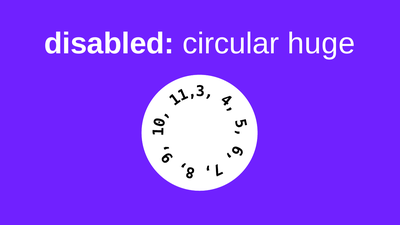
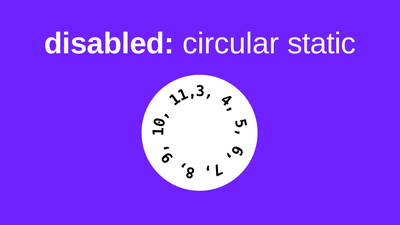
huge: huge -> static (322, 44)
